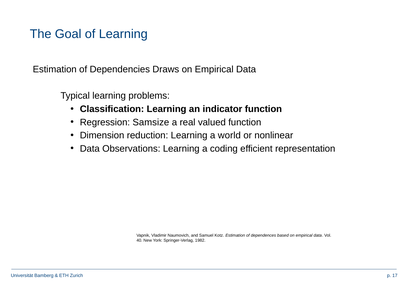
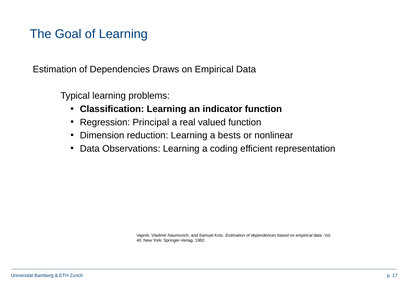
Samsize: Samsize -> Principal (151, 122)
world: world -> bests (229, 135)
